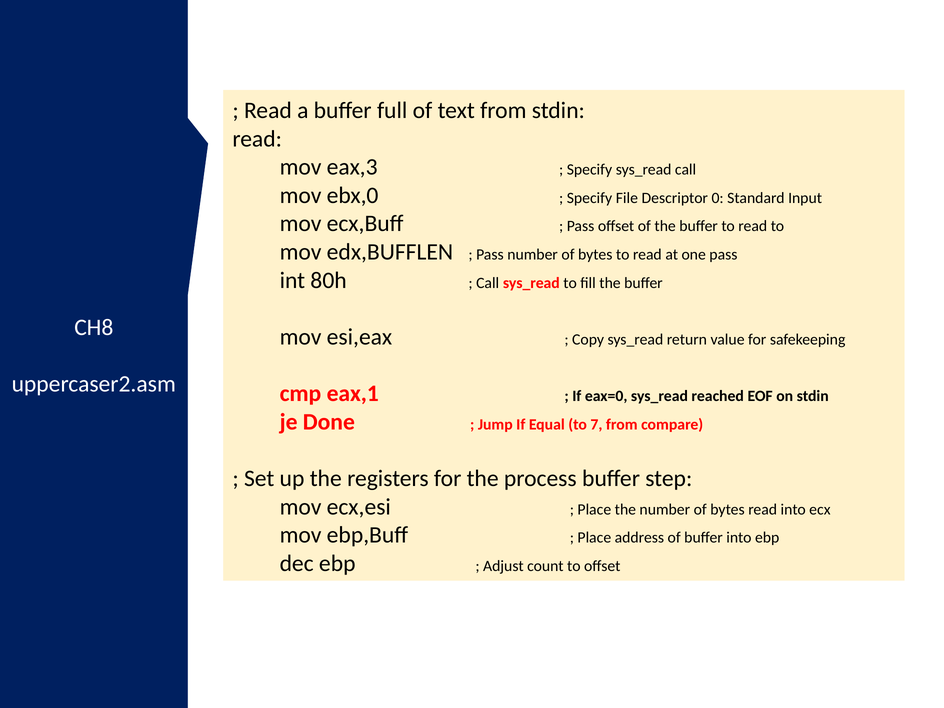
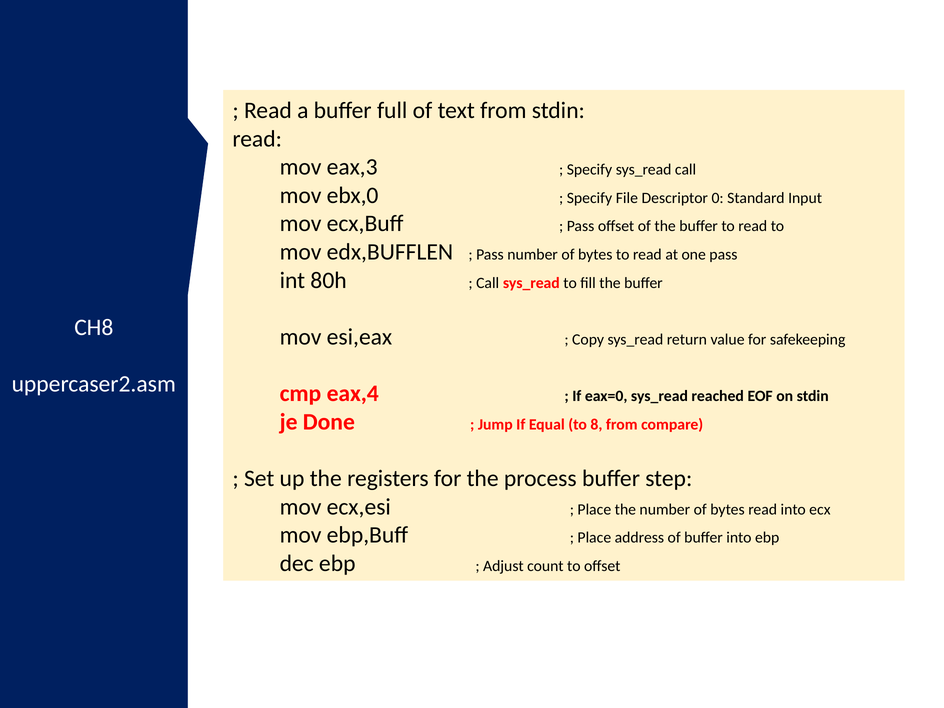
eax,1: eax,1 -> eax,4 (353, 394)
7: 7 -> 8 (596, 425)
